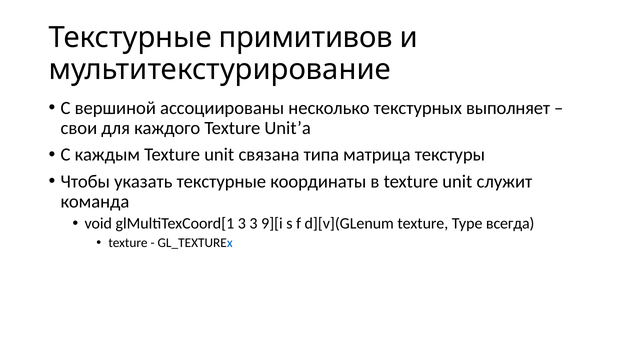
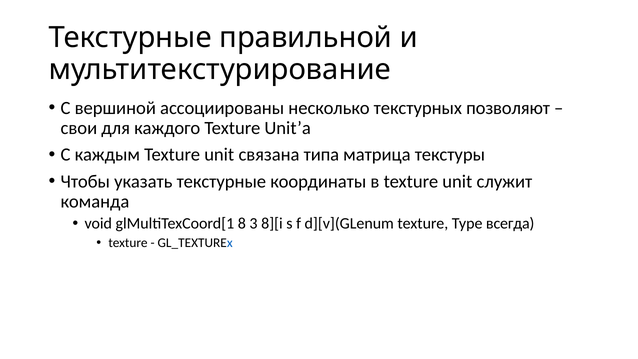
примитивов: примитивов -> правильной (306, 38)
выполняет: выполняет -> позволяют (508, 108)
glMultiTexCoord[1 3: 3 -> 8 (242, 224)
9][i: 9][i -> 8][i (272, 224)
